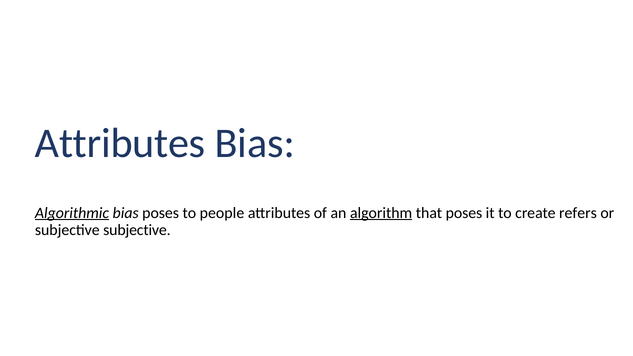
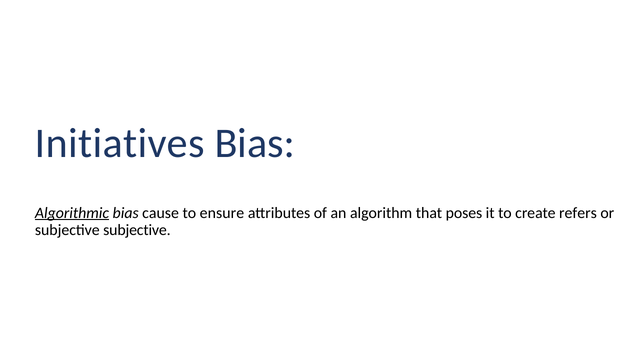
Attributes: Attributes -> Initiatives (120, 143)
bias poses: poses -> cause (161, 213)
people: people -> ensure (222, 213)
algorithm underline: present -> none (381, 213)
